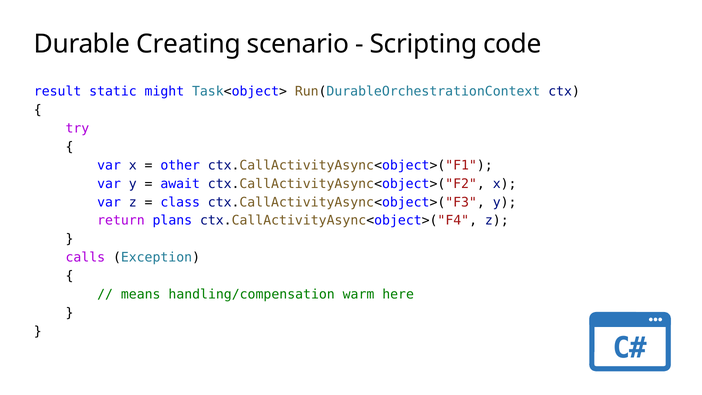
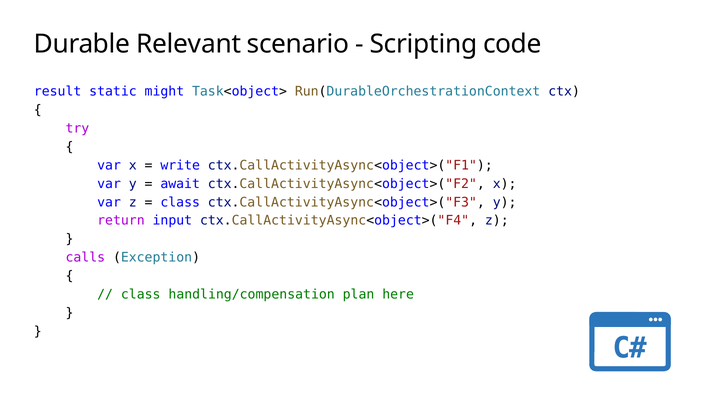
Creating: Creating -> Relevant (189, 44)
other: other -> write (180, 165)
plans: plans -> input (172, 221)
means: means -> class (141, 294)
warm: warm -> plan (359, 294)
